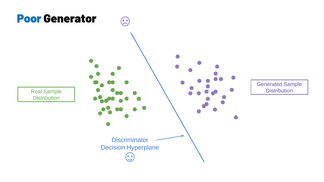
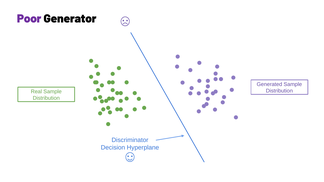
Poor colour: blue -> purple (29, 19)
